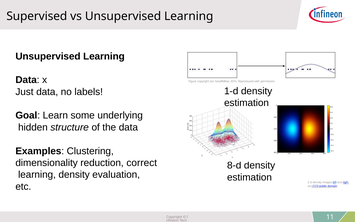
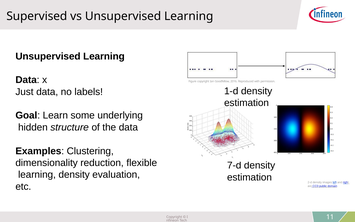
correct: correct -> flexible (142, 163)
8-d: 8-d -> 7-d (234, 165)
